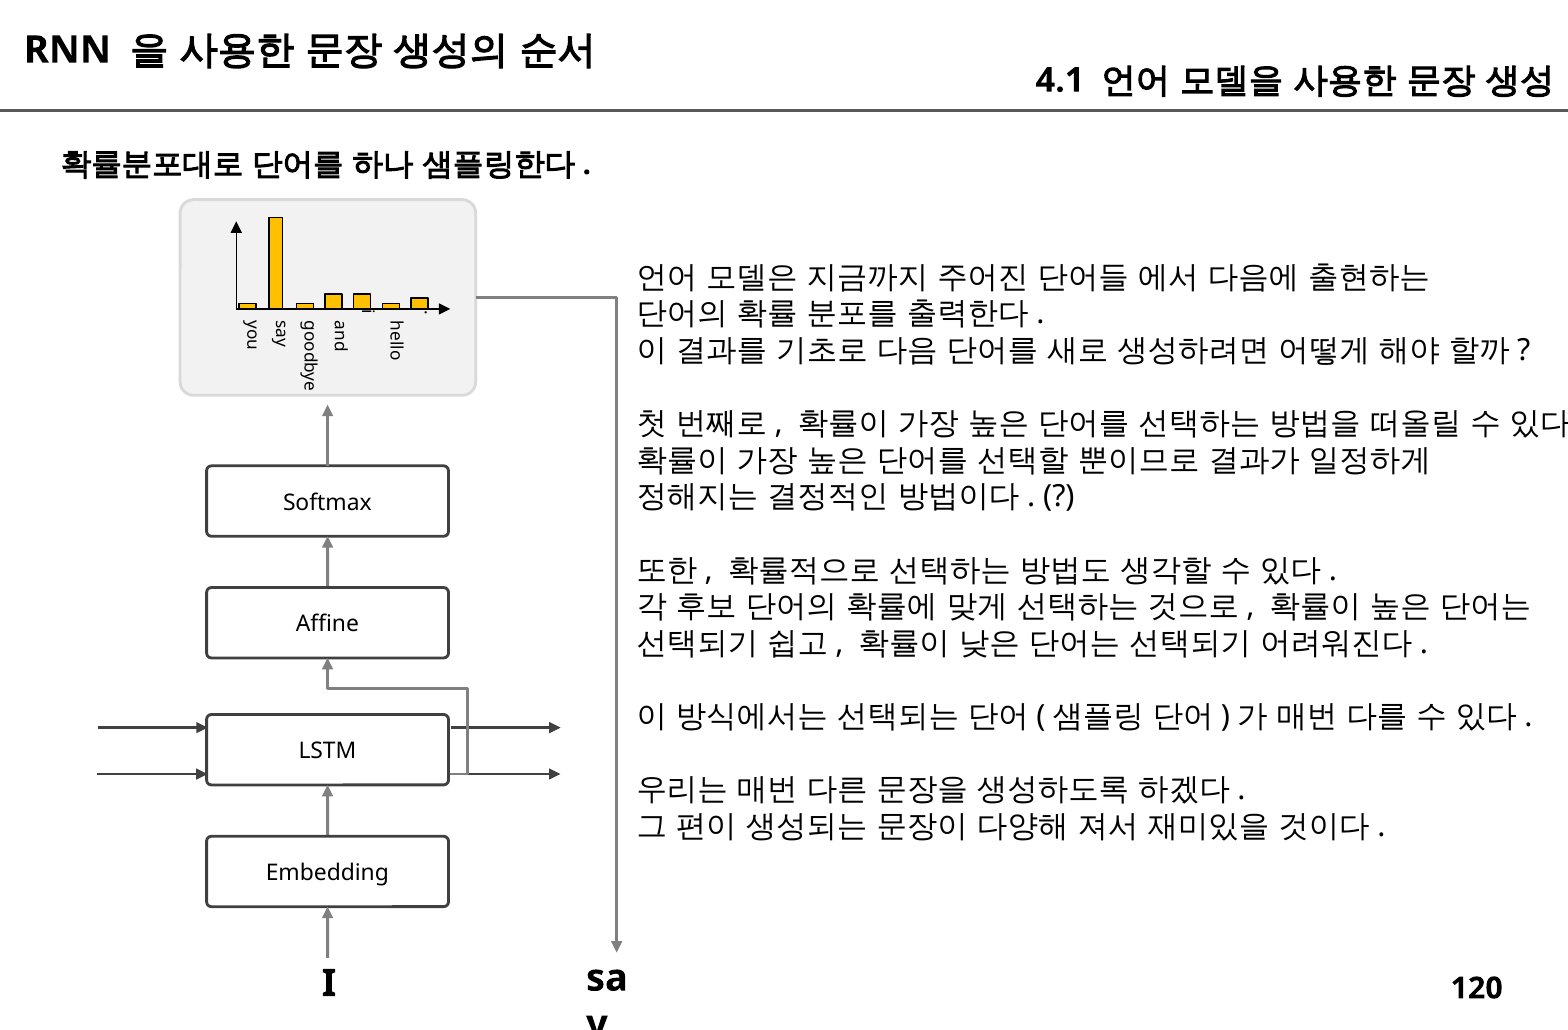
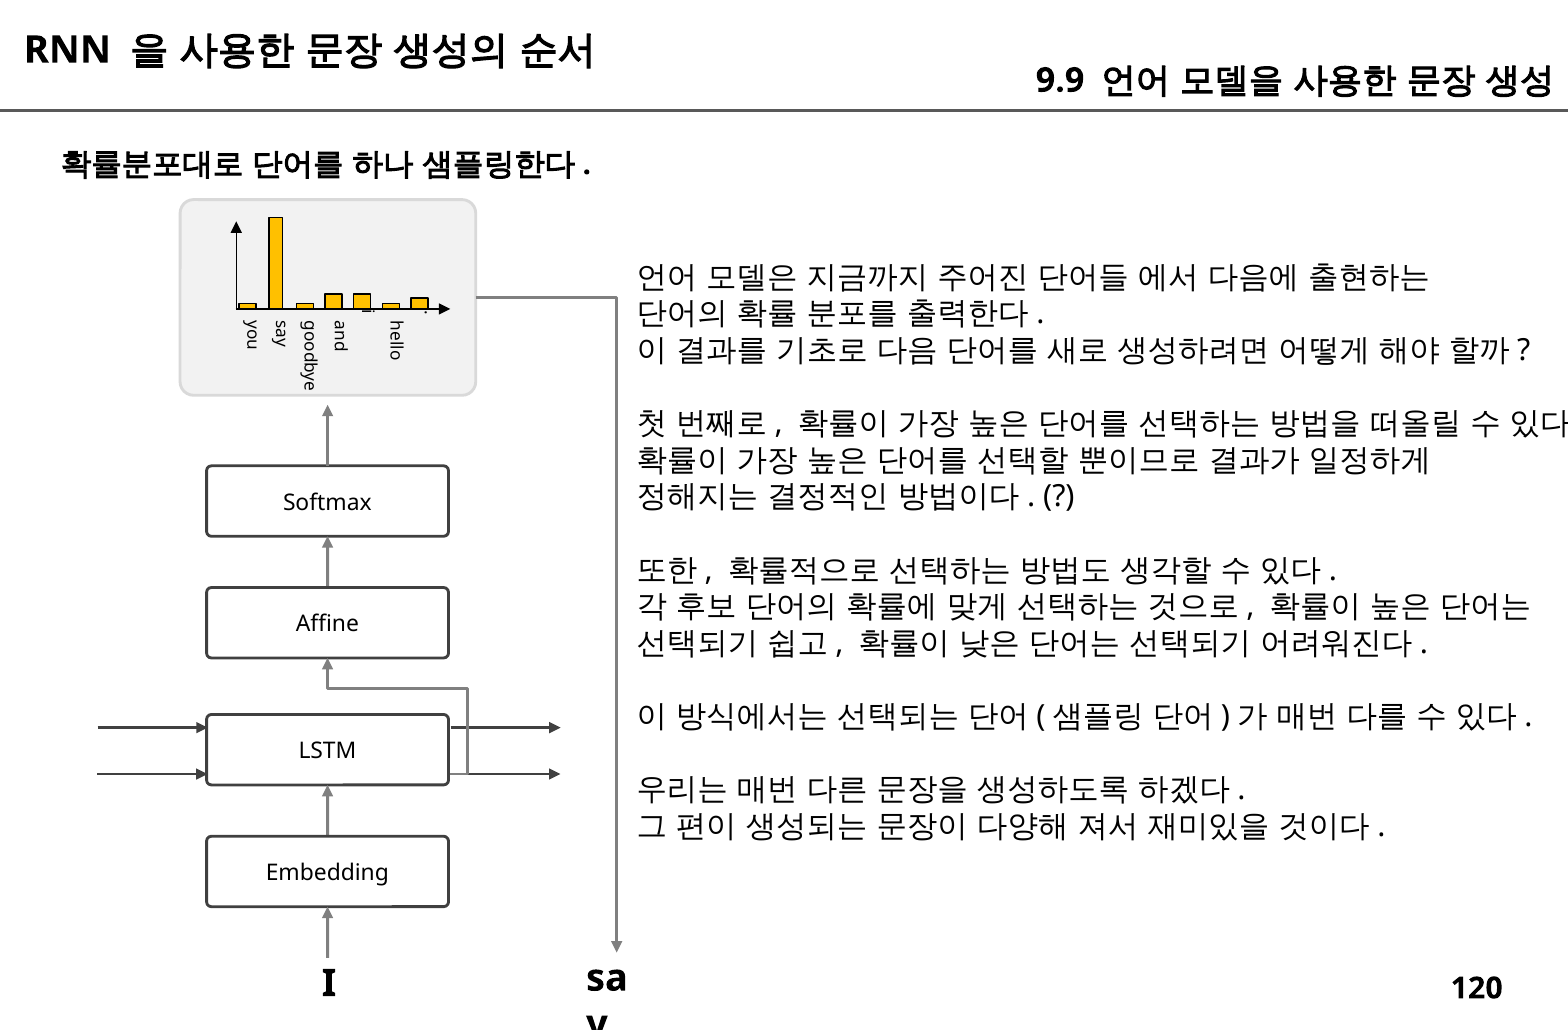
4.1: 4.1 -> 9.9 (1060, 80)
